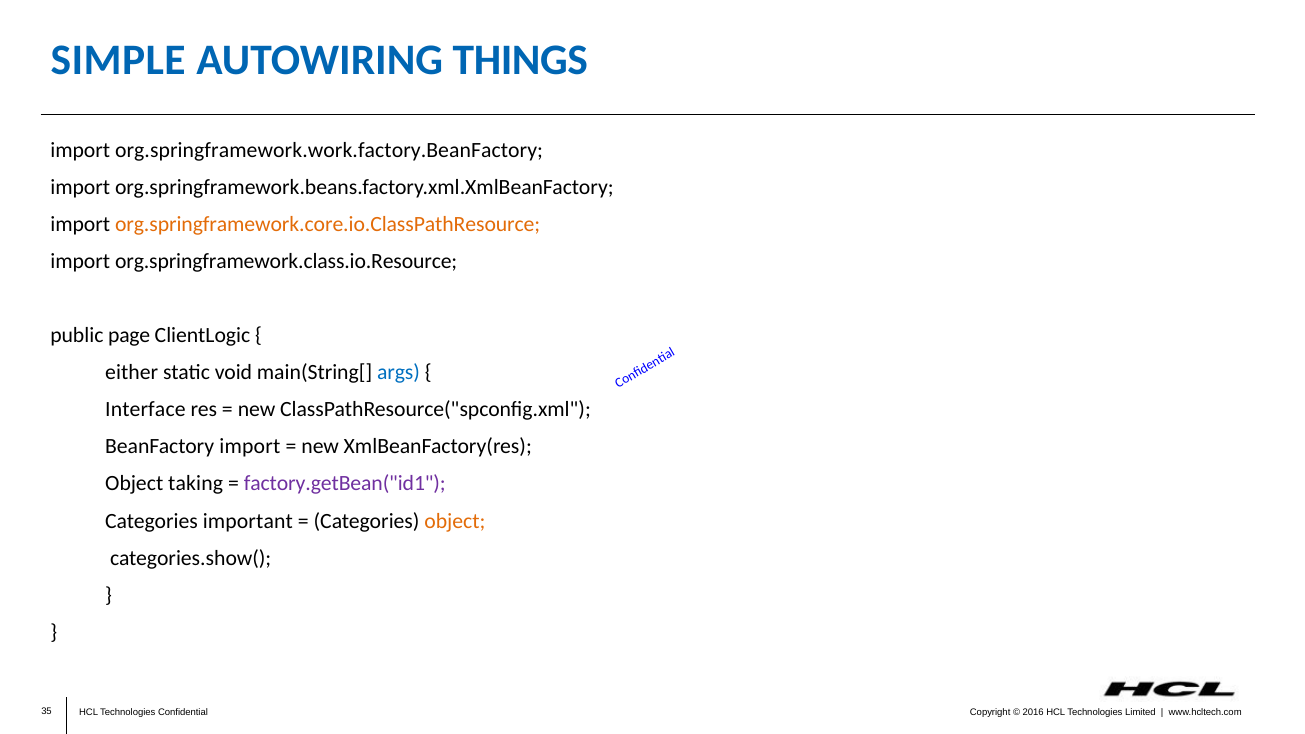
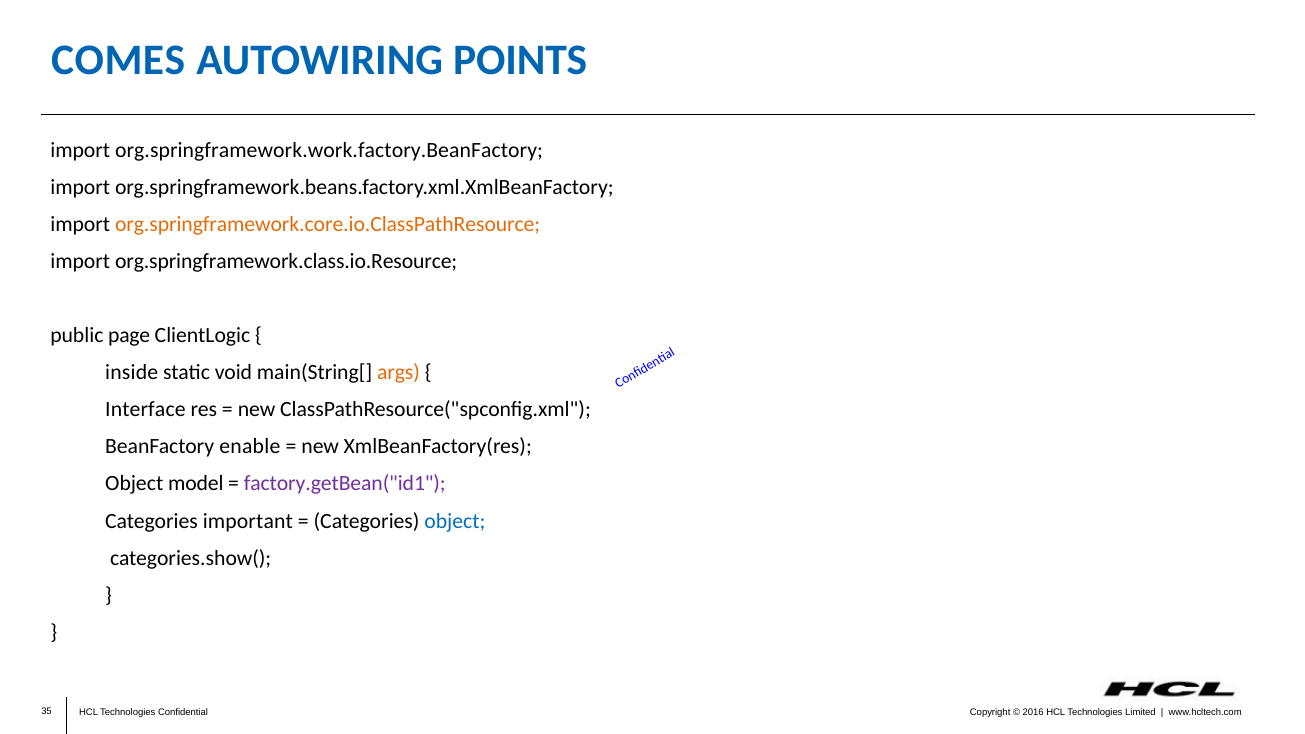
SIMPLE: SIMPLE -> COMES (118, 60)
THINGS: THINGS -> POINTS (520, 60)
either: either -> inside (132, 373)
args colour: blue -> orange (399, 373)
BeanFactory import: import -> enable (250, 447)
taking: taking -> model (196, 484)
object colour: orange -> blue (455, 521)
